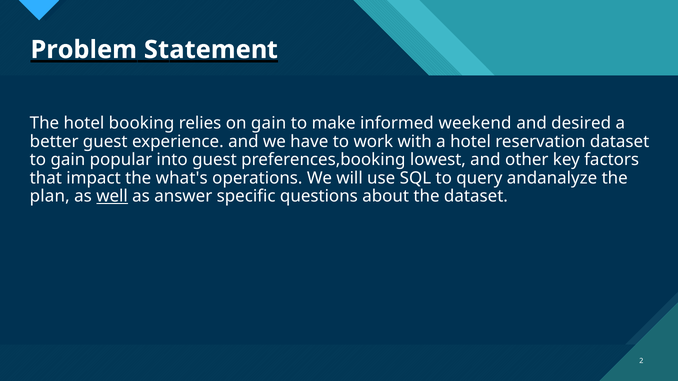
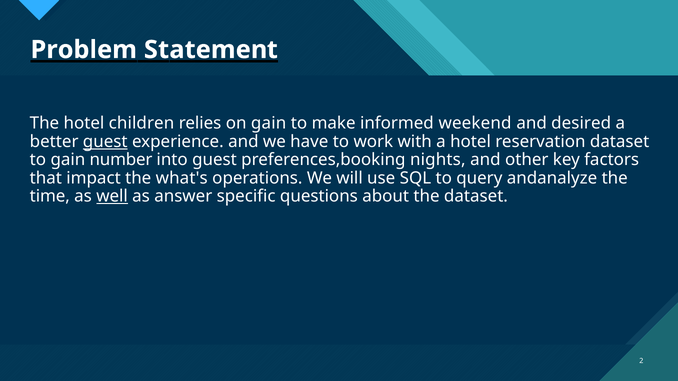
booking: booking -> children (141, 123)
guest underline: none -> present (105, 142)
popular: popular -> number (121, 160)
lowest: lowest -> nights (438, 160)
plan: plan -> time (50, 197)
